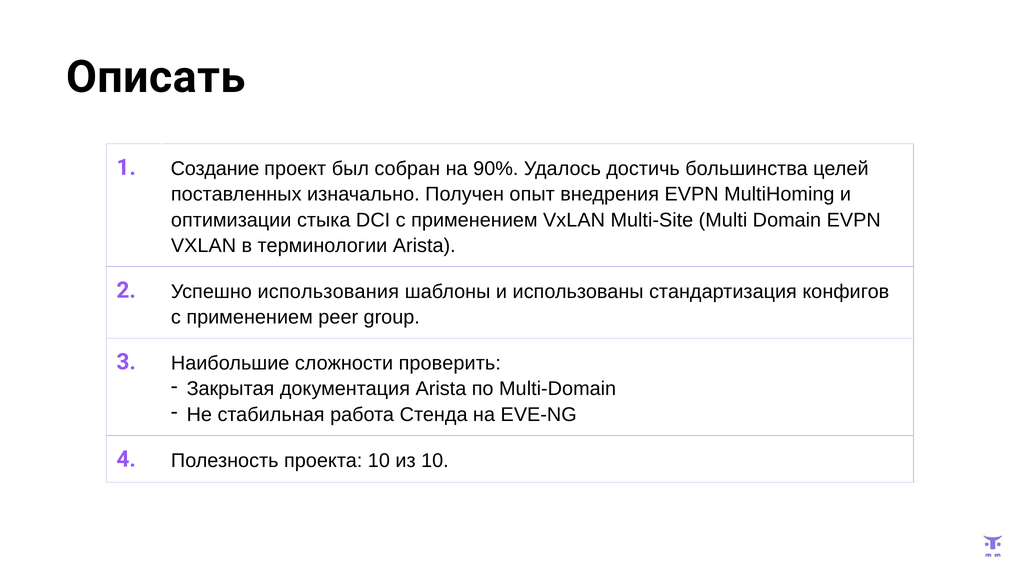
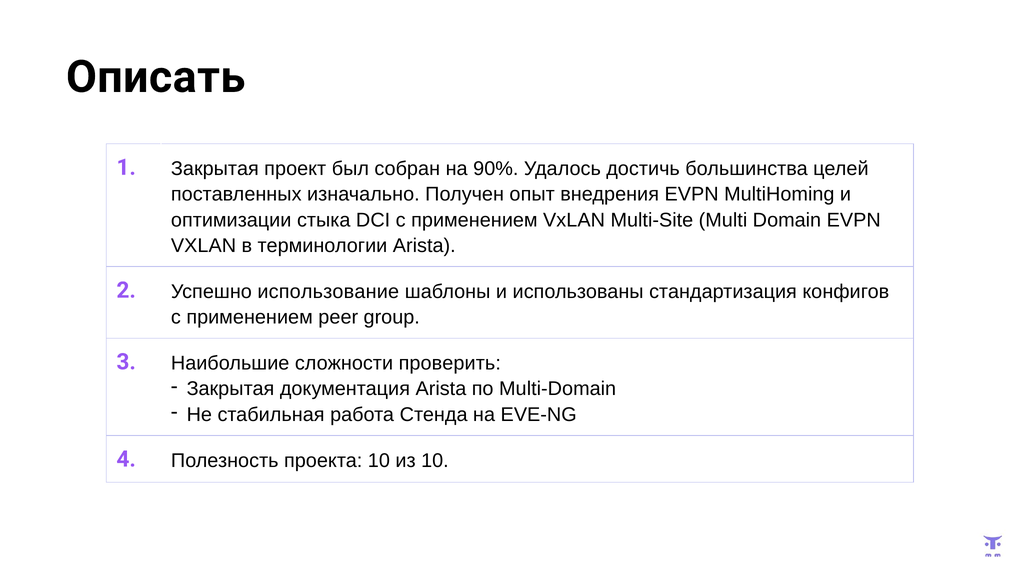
1 Создание: Создание -> Закрытая (215, 169)
использования: использования -> использование (328, 292)
